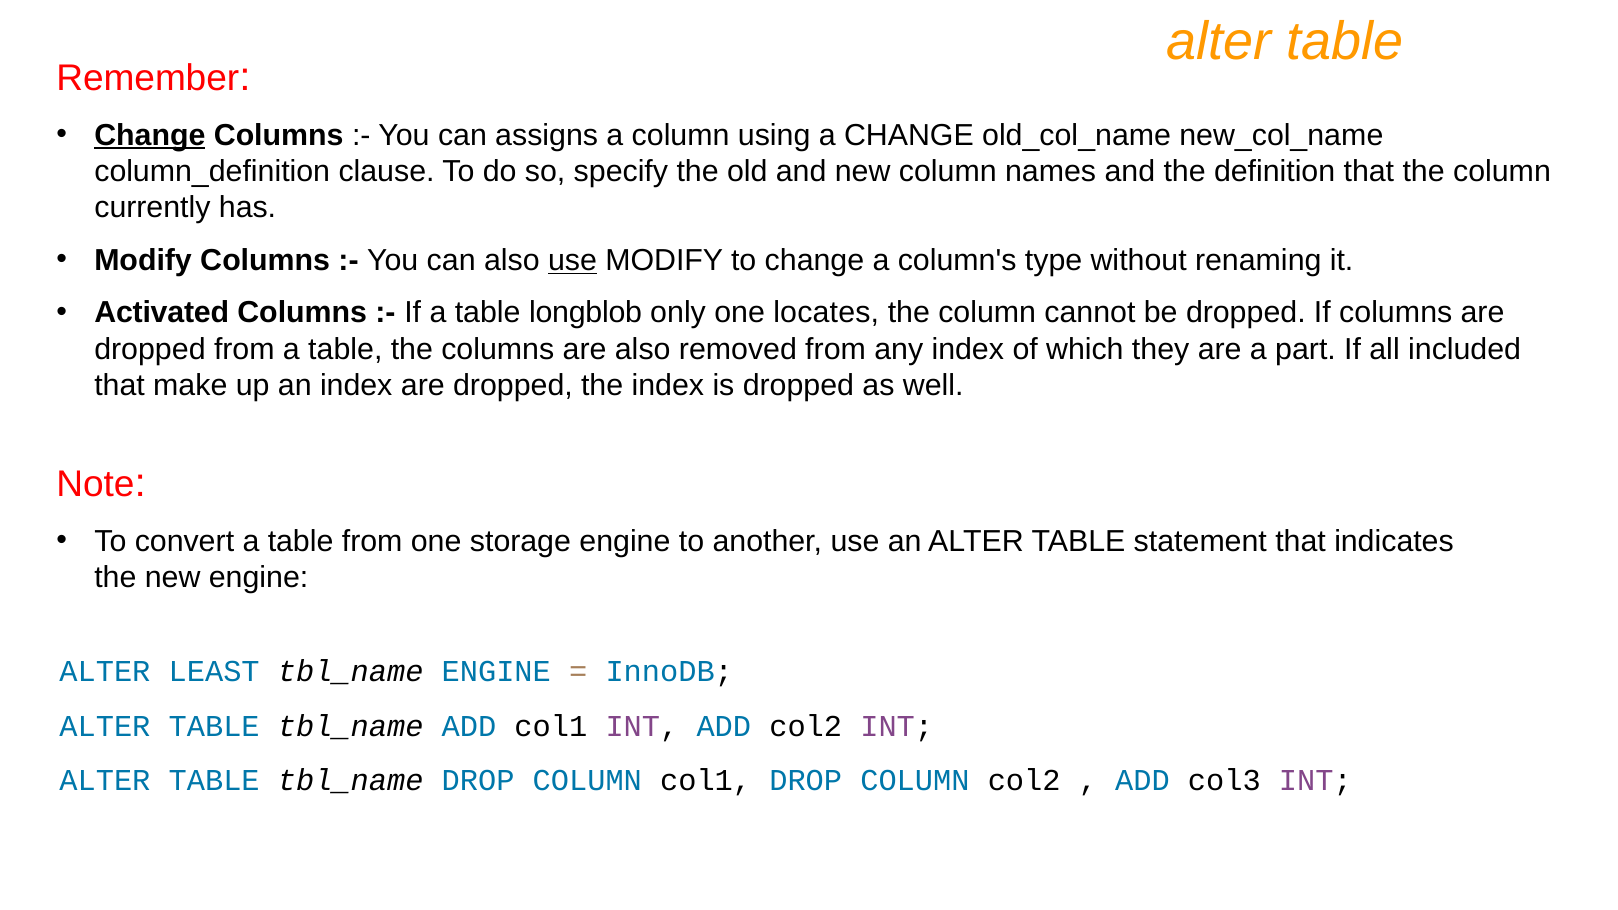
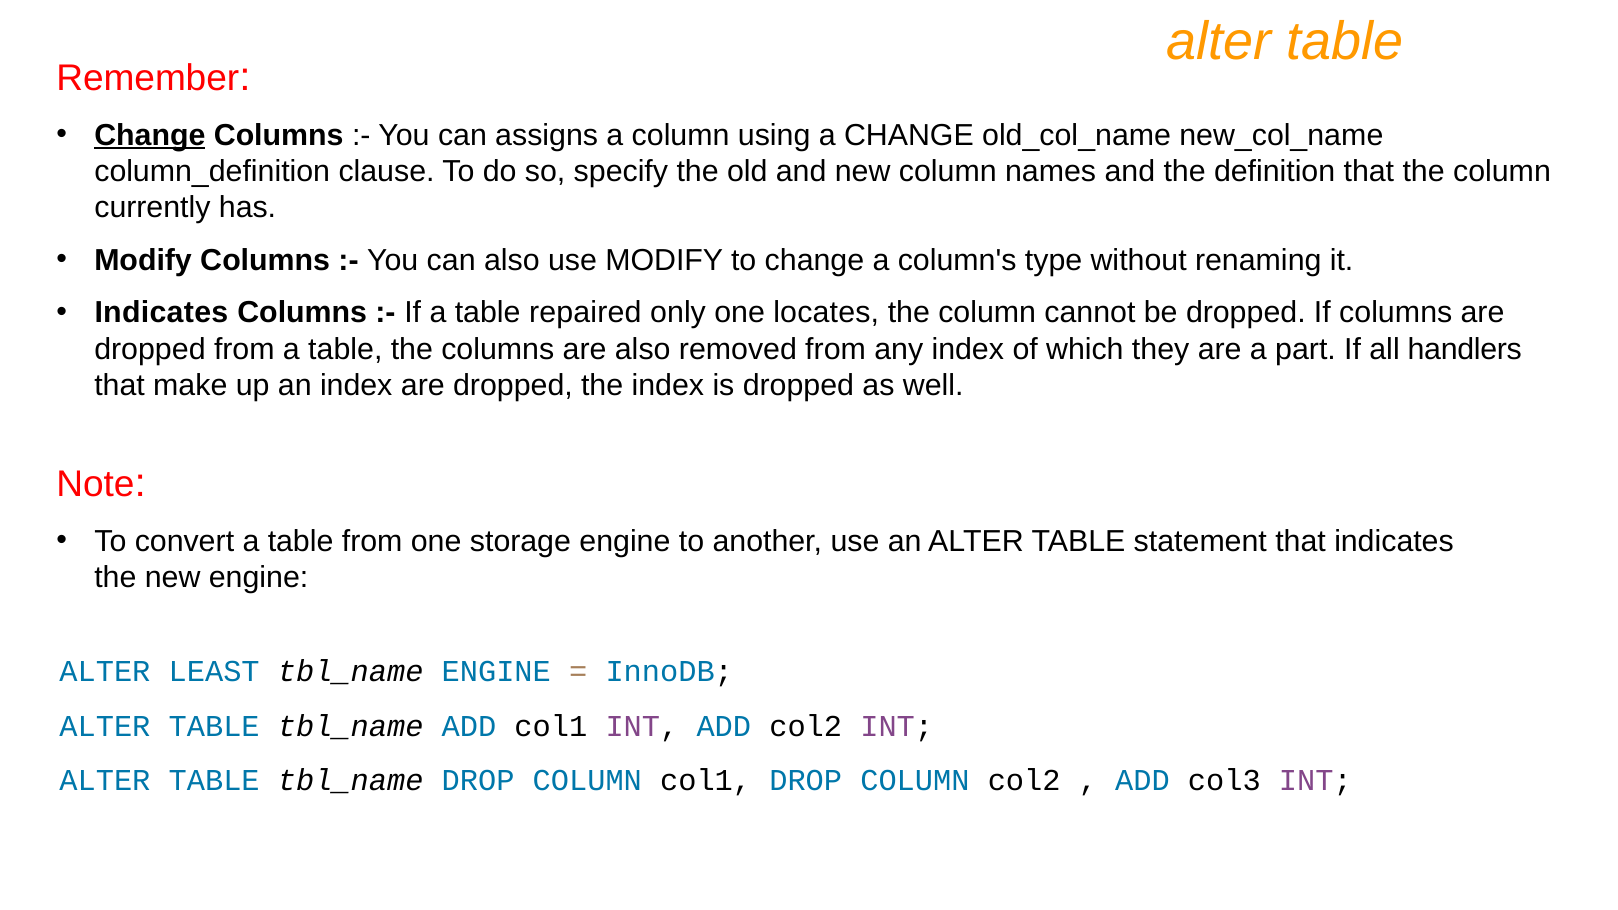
use underline: present -> none (572, 260)
Activated: Activated -> Indicates (161, 313)
longblob: longblob -> repaired (585, 313)
included: included -> handlers (1465, 349)
